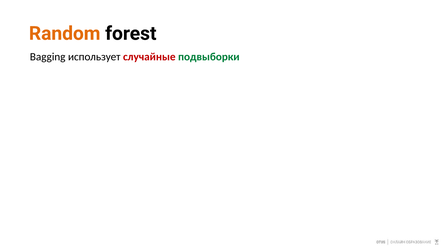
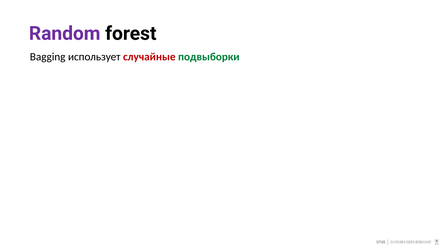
Random colour: orange -> purple (65, 33)
